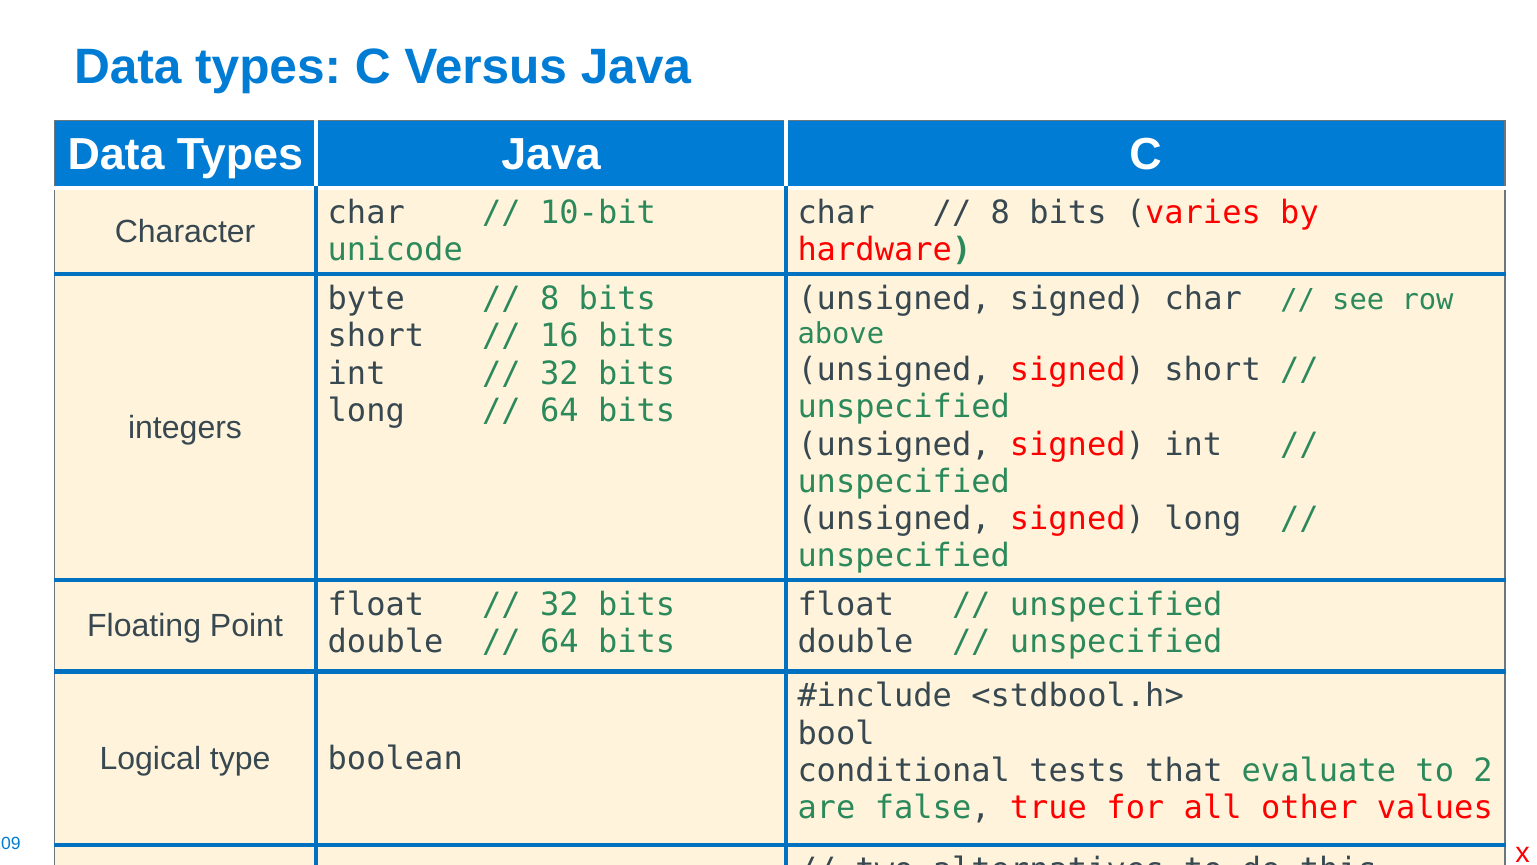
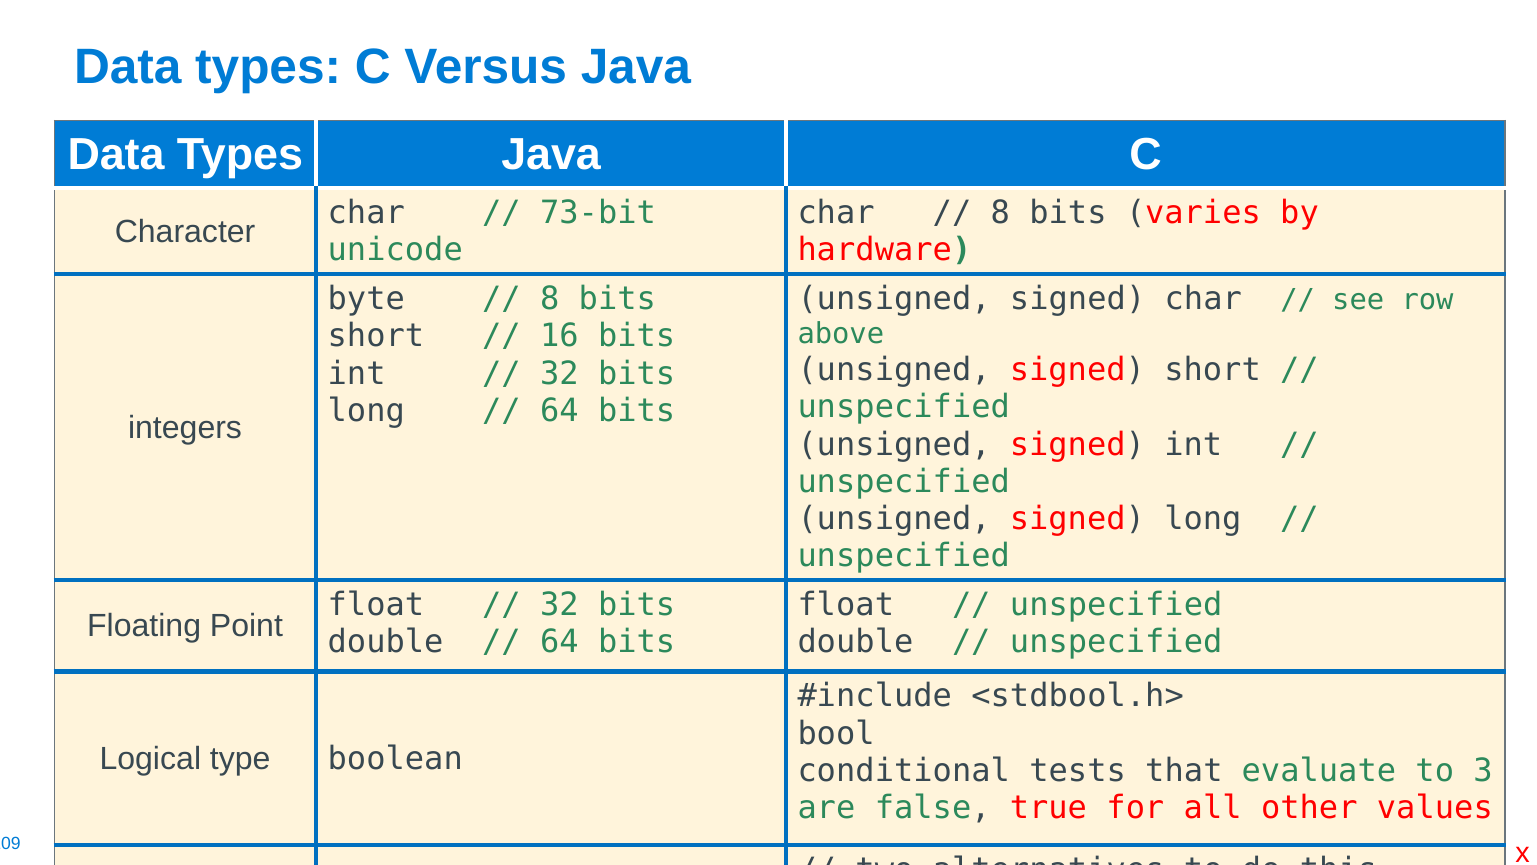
10-bit: 10-bit -> 73-bit (598, 213)
2: 2 -> 3 (1483, 771)
